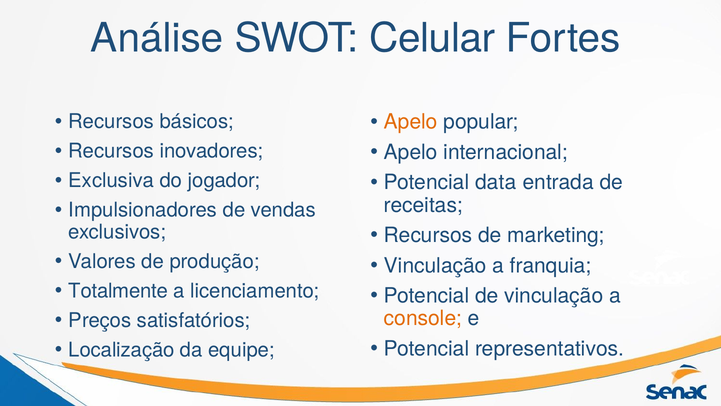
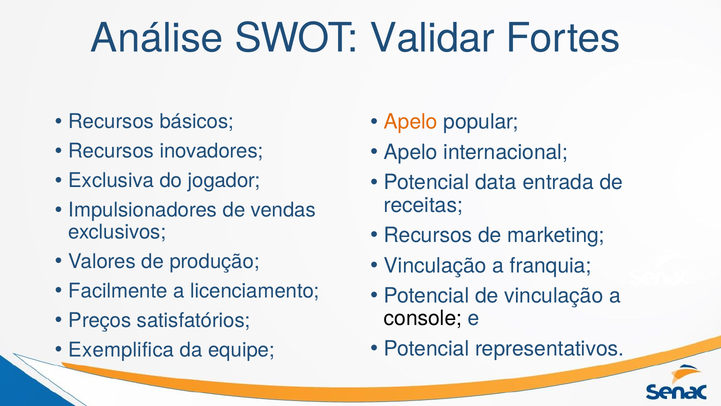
Celular: Celular -> Validar (432, 38)
Totalmente: Totalmente -> Facilmente (118, 291)
console colour: orange -> black (423, 318)
Localização: Localização -> Exemplifica (121, 350)
